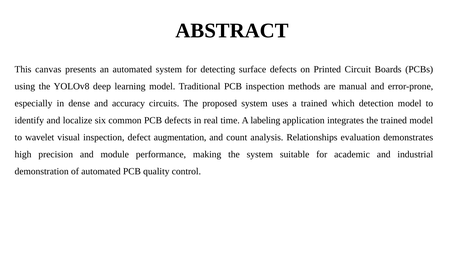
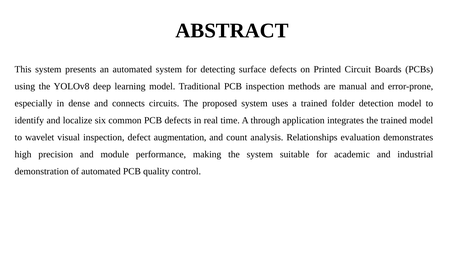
This canvas: canvas -> system (48, 69)
accuracy: accuracy -> connects (129, 103)
which: which -> folder (343, 103)
labeling: labeling -> through (265, 120)
